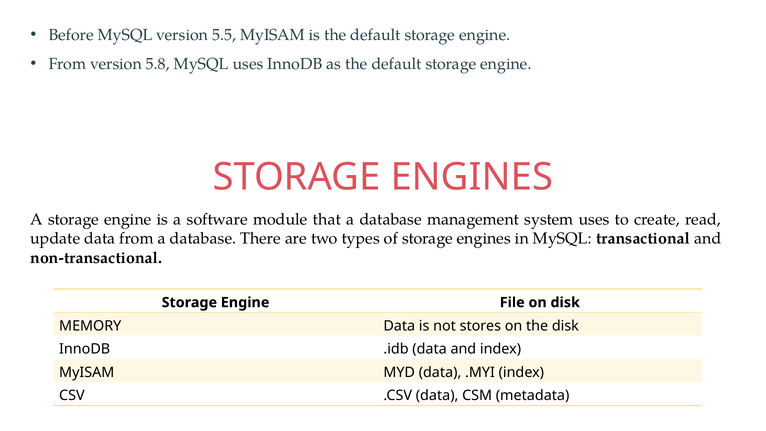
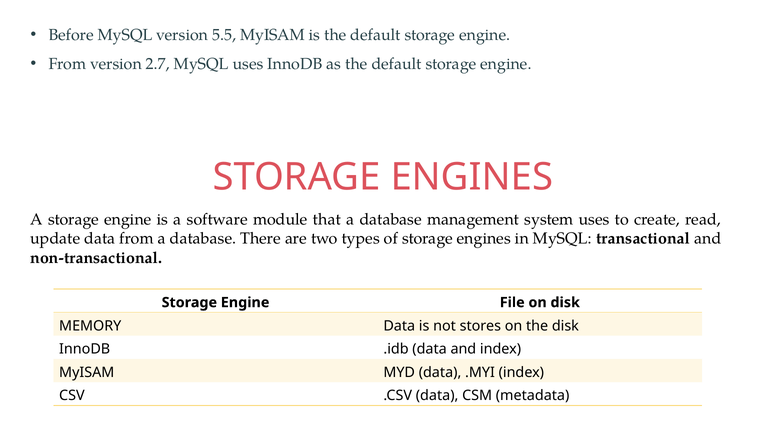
5.8: 5.8 -> 2.7 (158, 64)
